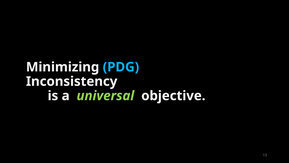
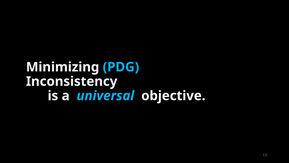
universal colour: light green -> light blue (105, 96)
